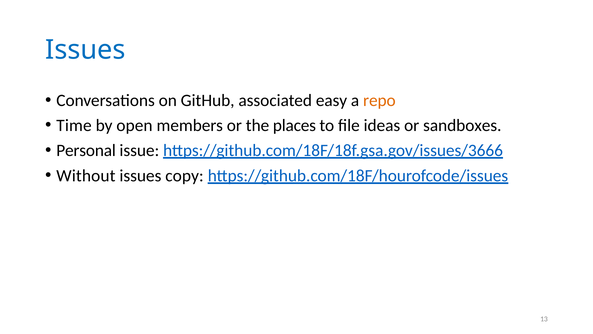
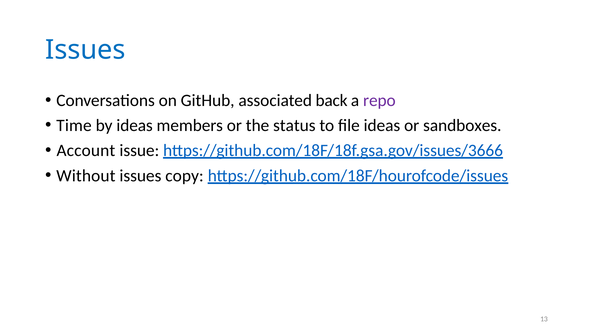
easy: easy -> back (332, 100)
repo colour: orange -> purple (379, 100)
by open: open -> ideas (135, 125)
places: places -> status (294, 125)
Personal: Personal -> Account (86, 150)
